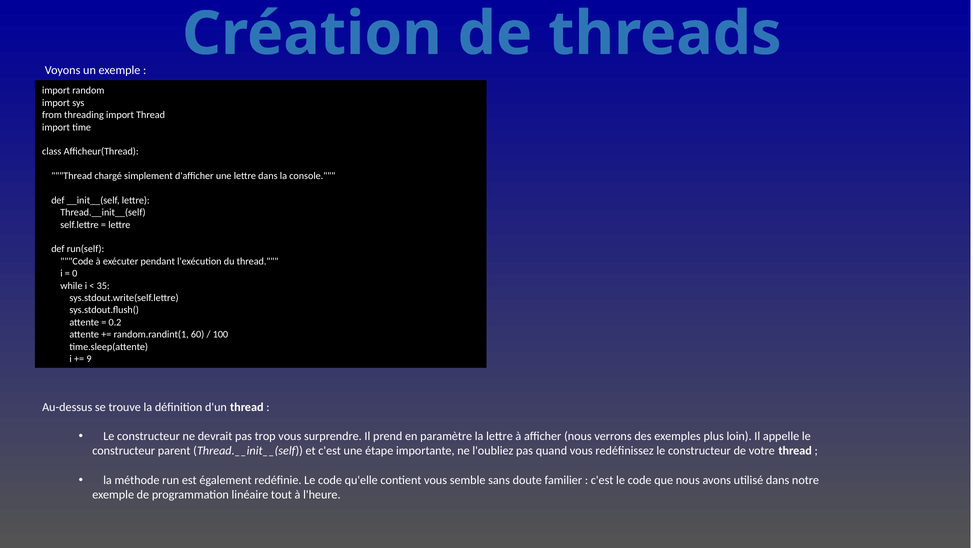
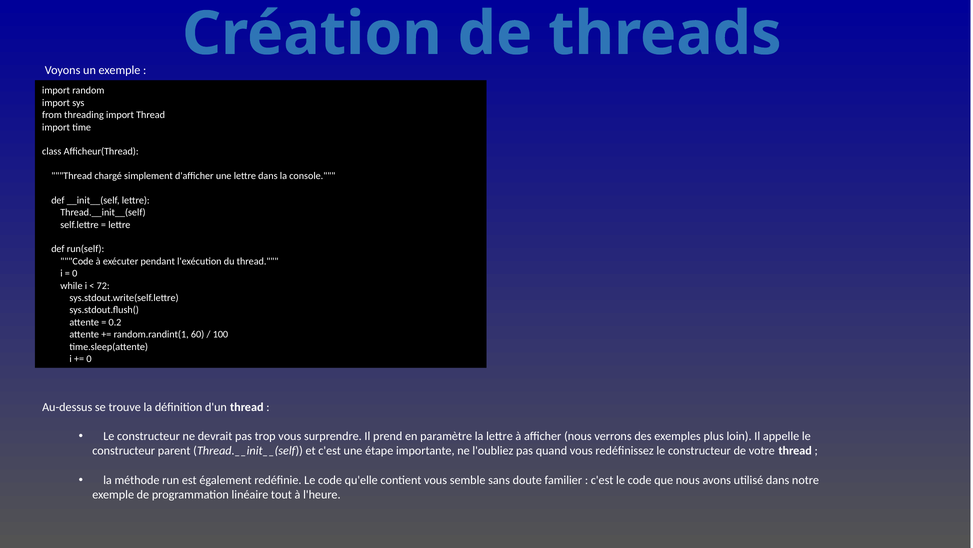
35: 35 -> 72 (103, 285)
9: 9 -> 0 (89, 358)
